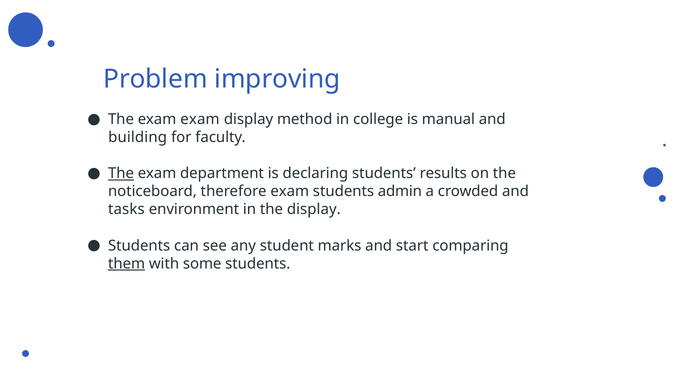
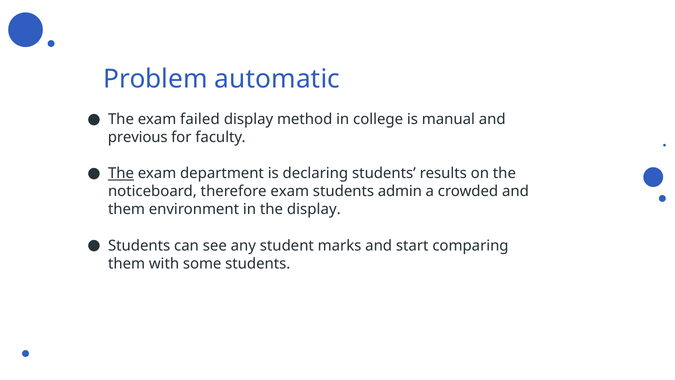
improving: improving -> automatic (277, 79)
exam exam: exam -> failed (200, 119)
building: building -> previous (138, 137)
tasks: tasks -> them (126, 209)
them underline: present -> none (127, 263)
